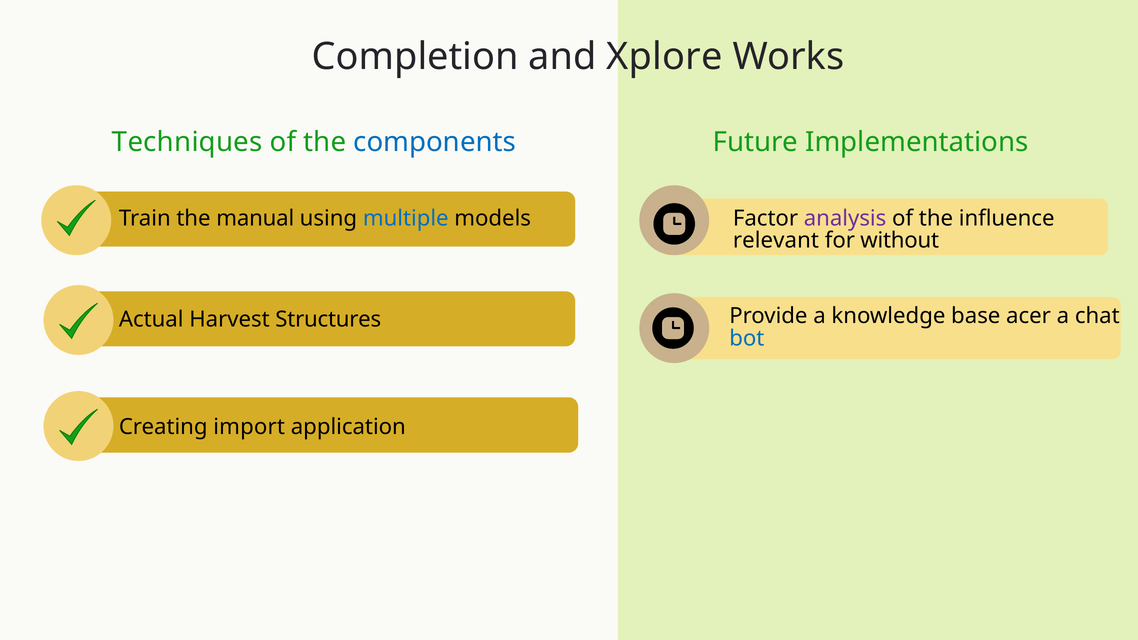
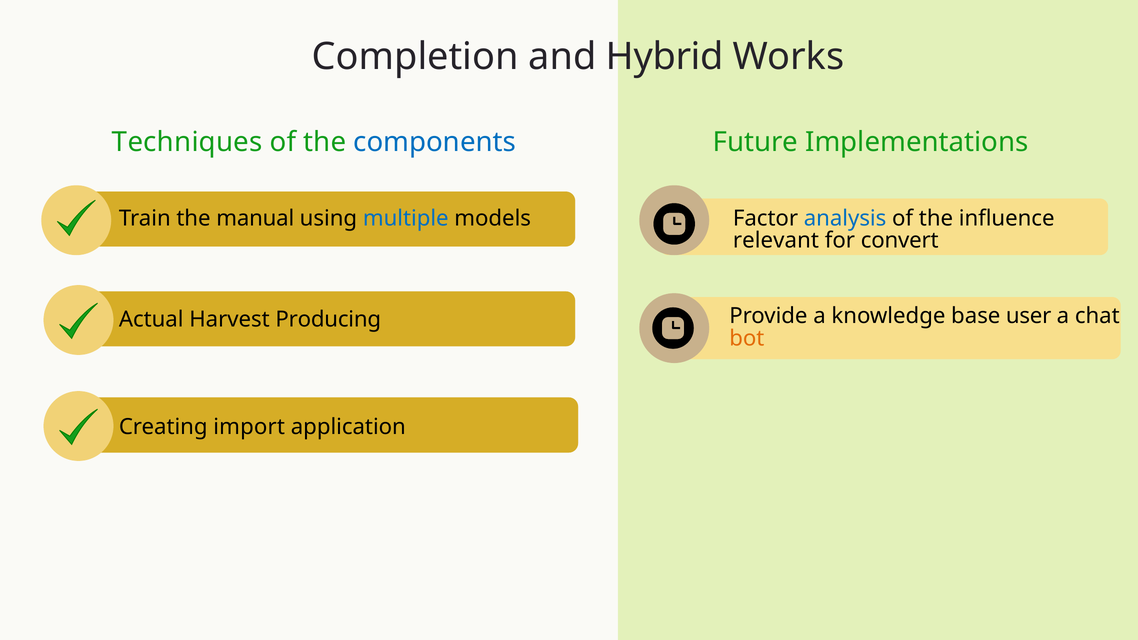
Xplore: Xplore -> Hybrid (665, 57)
analysis colour: purple -> blue (845, 218)
without: without -> convert (900, 240)
acer: acer -> user (1029, 316)
Structures: Structures -> Producing (328, 320)
bot colour: blue -> orange (747, 338)
